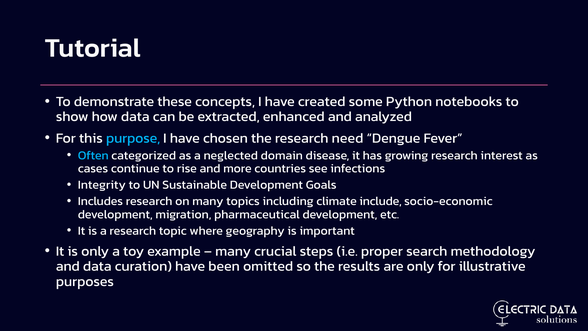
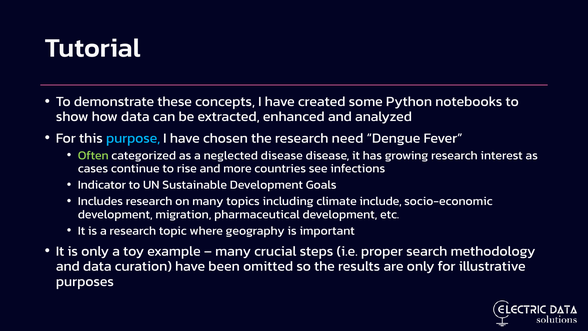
Often colour: light blue -> light green (93, 155)
neglected domain: domain -> disease (282, 155)
Integrity: Integrity -> Indicator (102, 185)
